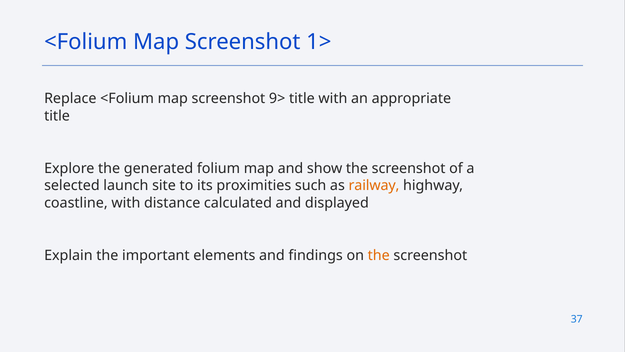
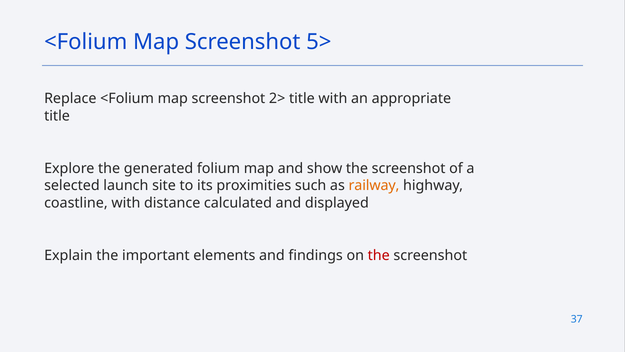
1>: 1> -> 5> (319, 42)
9>: 9> -> 2> (277, 99)
the colour: orange -> red (379, 255)
